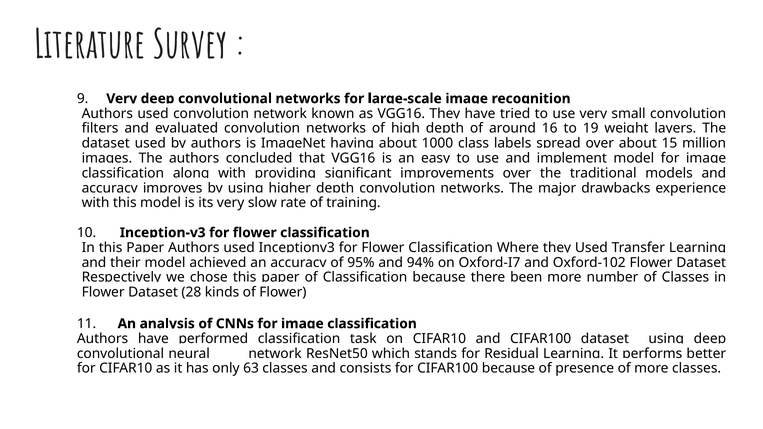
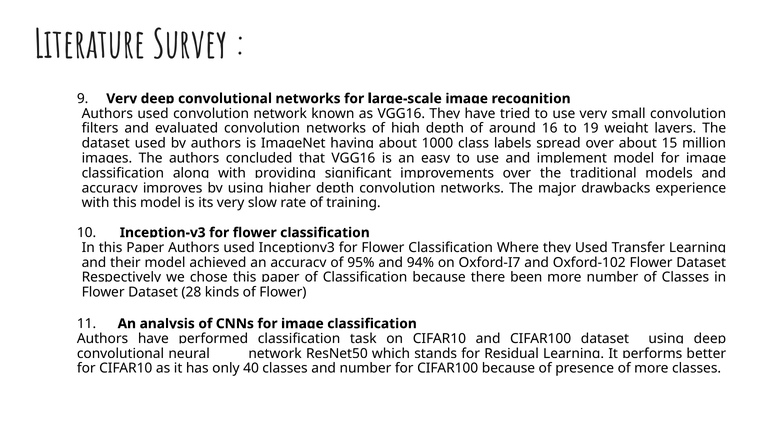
63: 63 -> 40 (251, 369)
and consists: consists -> number (365, 369)
